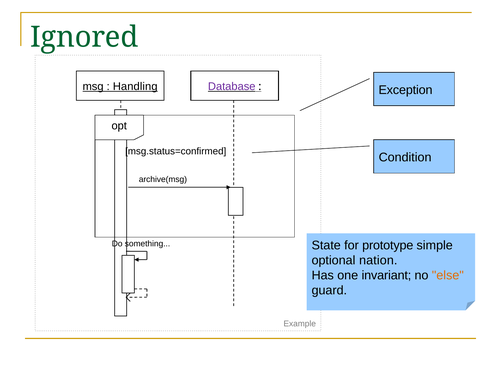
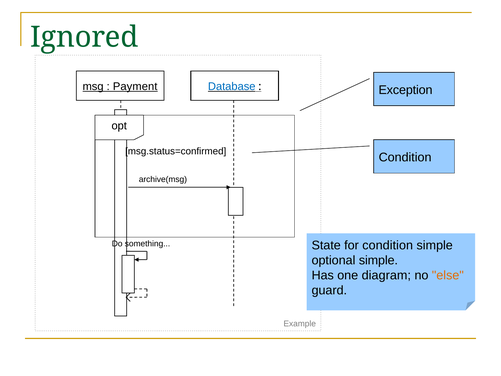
Handling: Handling -> Payment (135, 86)
Database colour: purple -> blue (232, 86)
for prototype: prototype -> condition (388, 245)
optional nation: nation -> simple (378, 260)
invariant: invariant -> diagram (386, 275)
